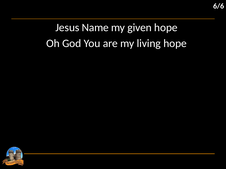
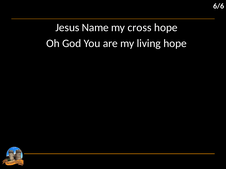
given: given -> cross (139, 28)
